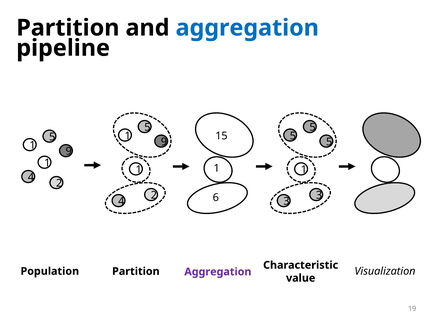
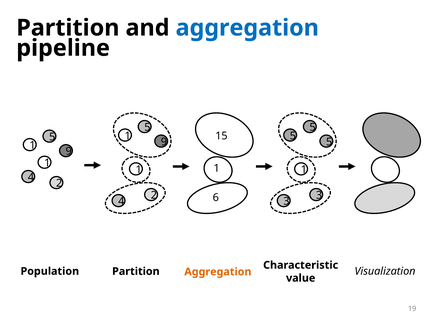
Aggregation colour: purple -> orange (218, 272)
